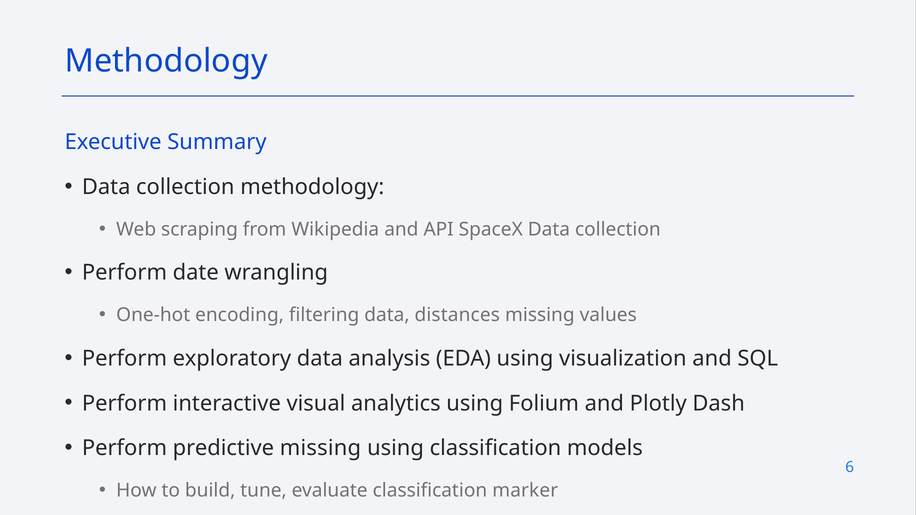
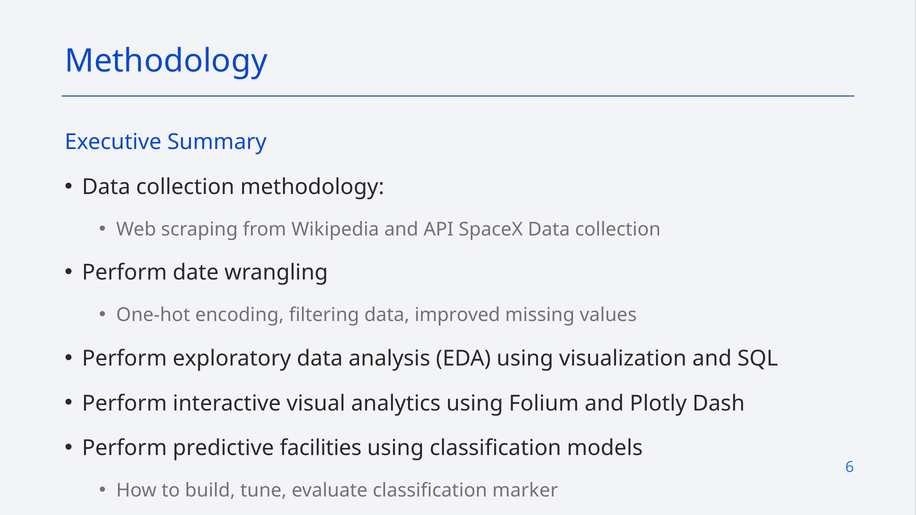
distances: distances -> improved (457, 315)
predictive missing: missing -> facilities (321, 448)
